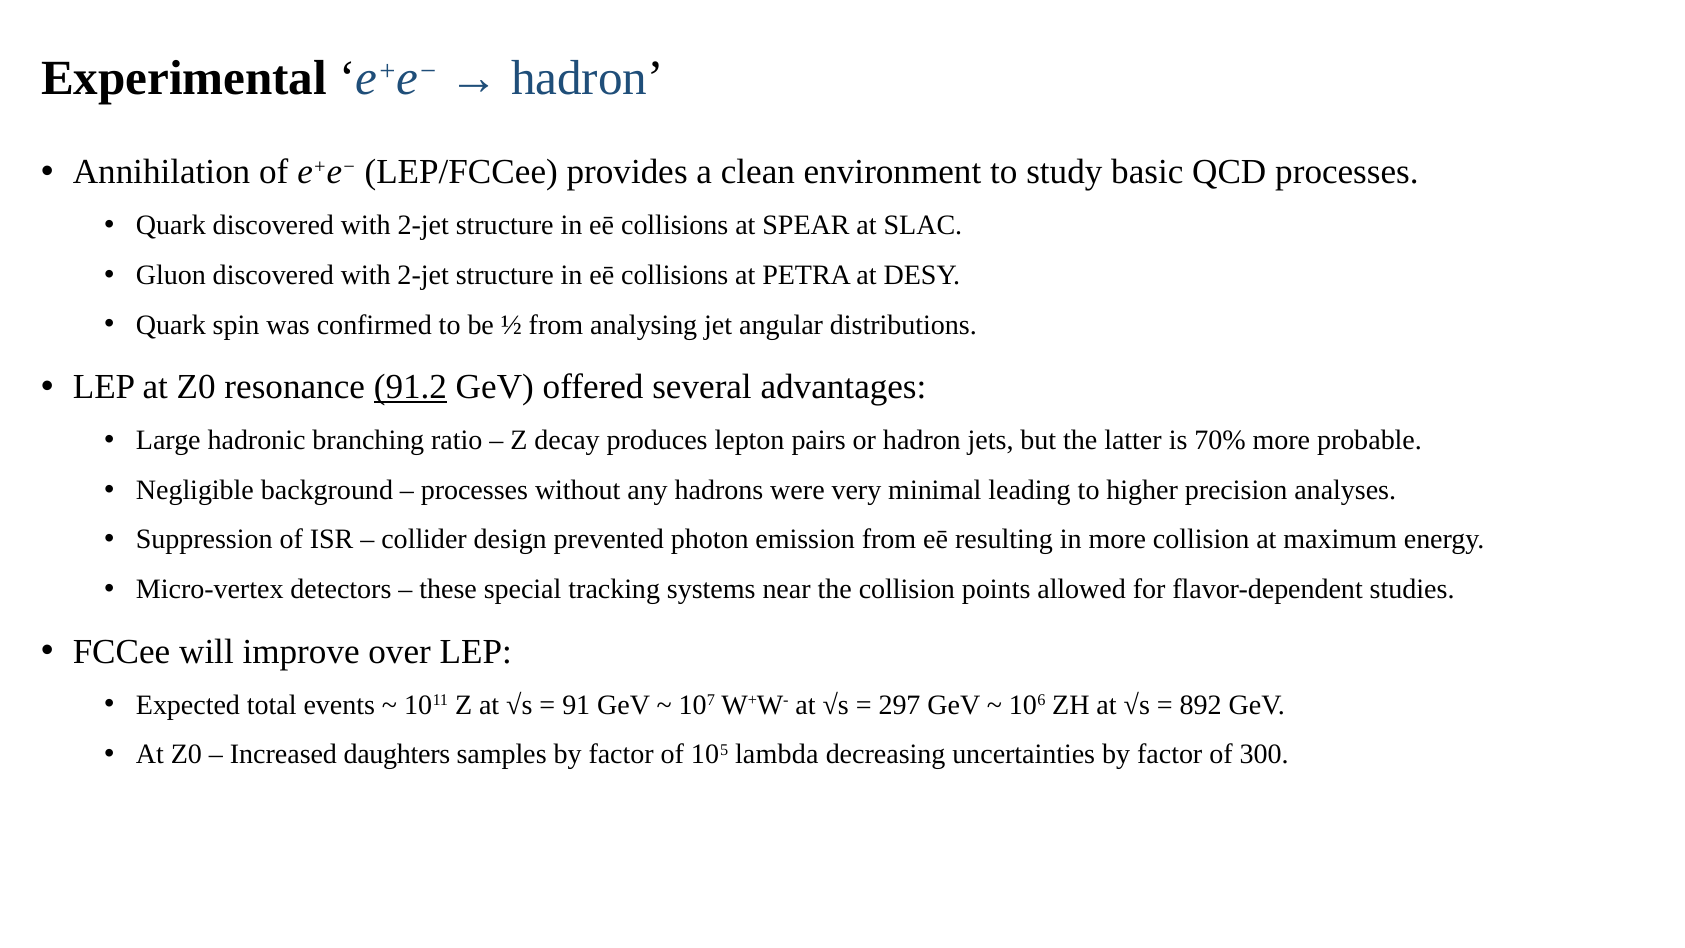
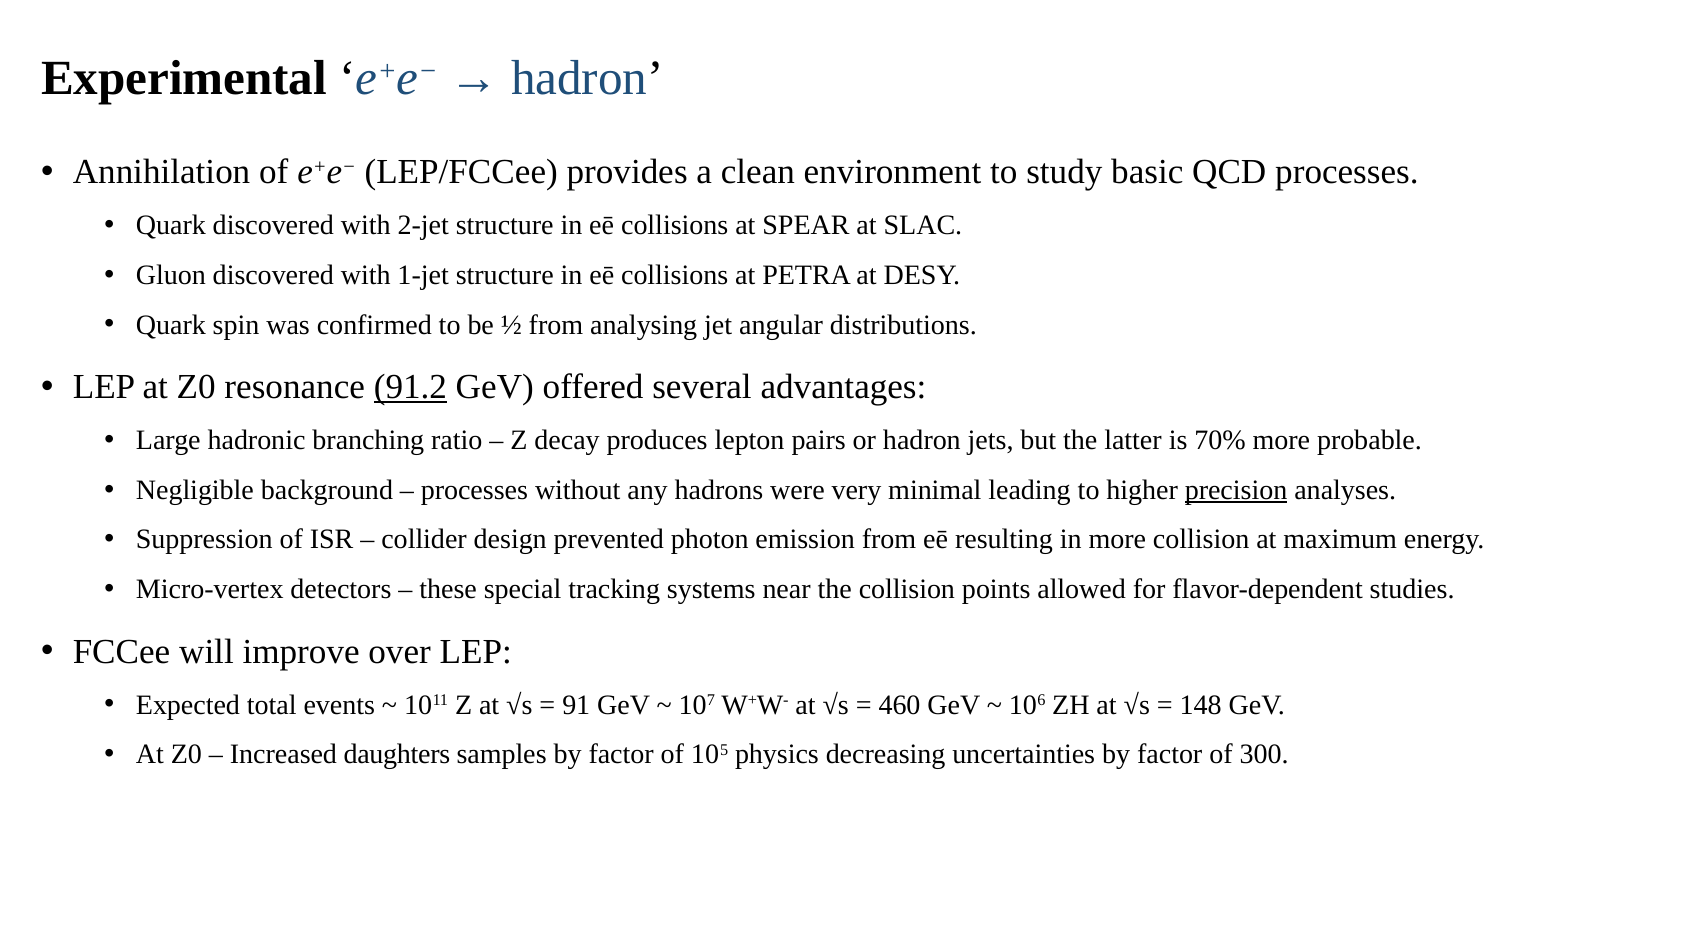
Gluon discovered with 2-jet: 2-jet -> 1-jet (423, 275)
precision underline: none -> present (1236, 490)
297: 297 -> 460 (900, 705)
892: 892 -> 148 (1201, 705)
lambda: lambda -> physics (777, 754)
